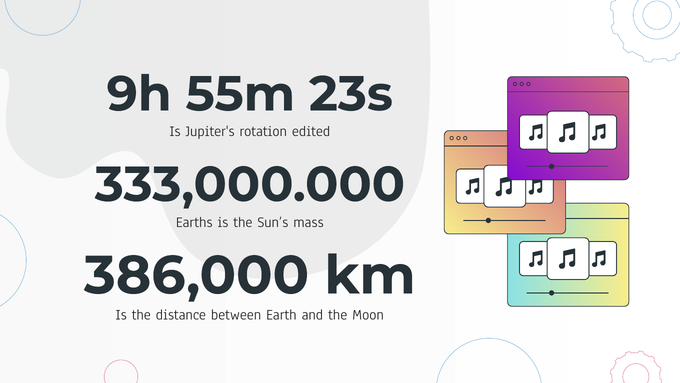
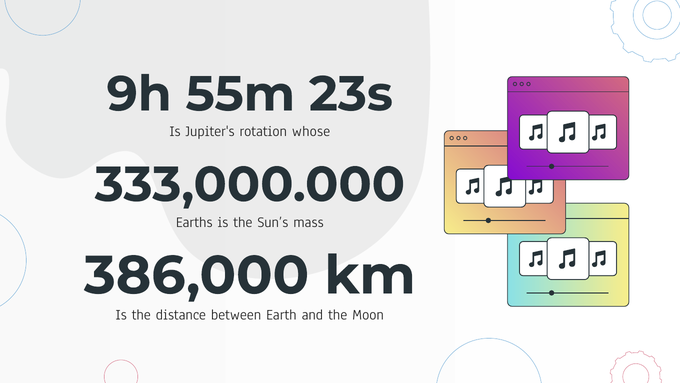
edited: edited -> whose (311, 131)
